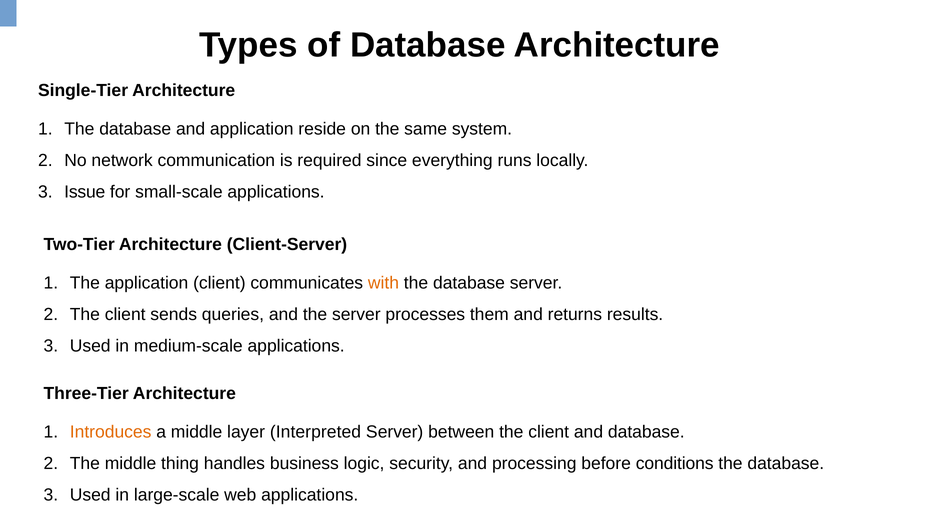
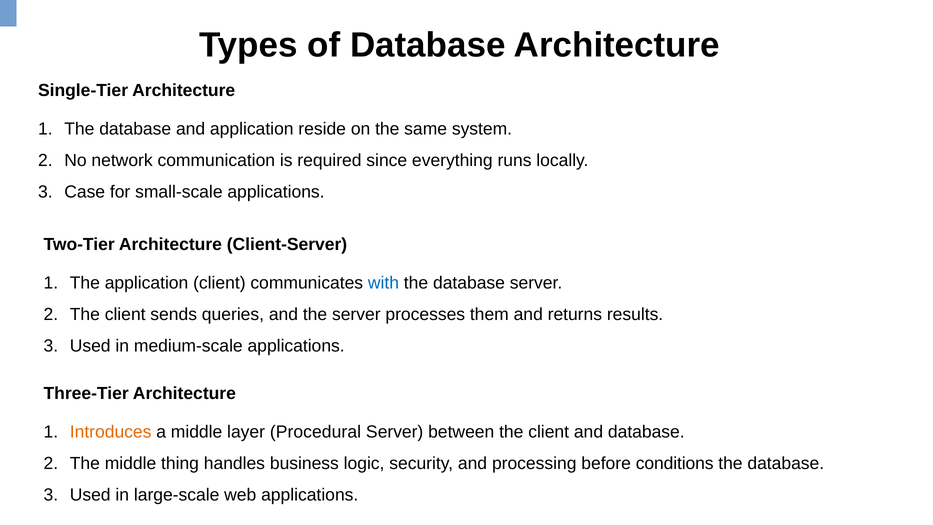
Issue: Issue -> Case (85, 192)
with colour: orange -> blue (383, 283)
Interpreted: Interpreted -> Procedural (315, 432)
